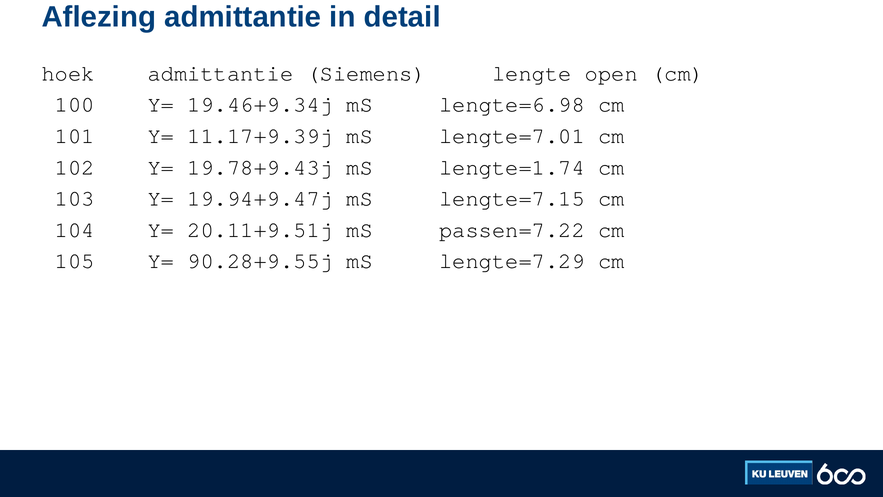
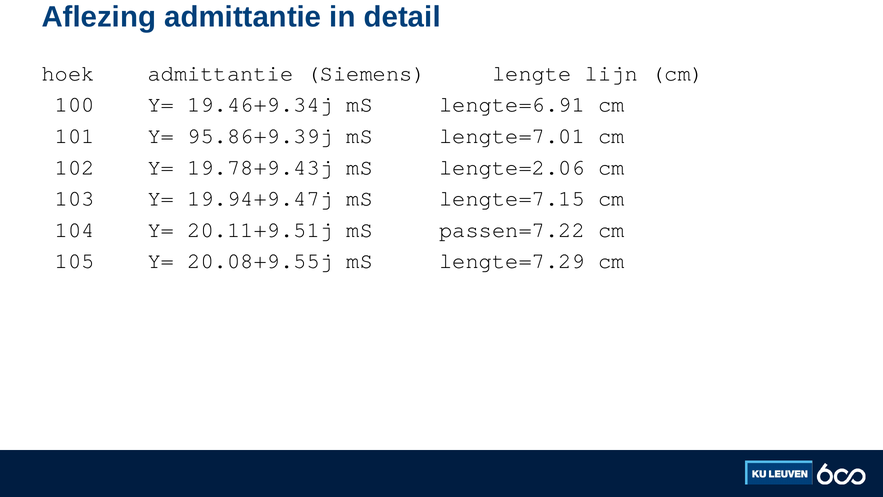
open: open -> lijn (611, 73)
lengte=6.98: lengte=6.98 -> lengte=6.91 (512, 105)
11.17+9.39j: 11.17+9.39j -> 95.86+9.39j (260, 136)
lengte=1.74: lengte=1.74 -> lengte=2.06 (512, 167)
90.28+9.55j: 90.28+9.55j -> 20.08+9.55j (260, 261)
